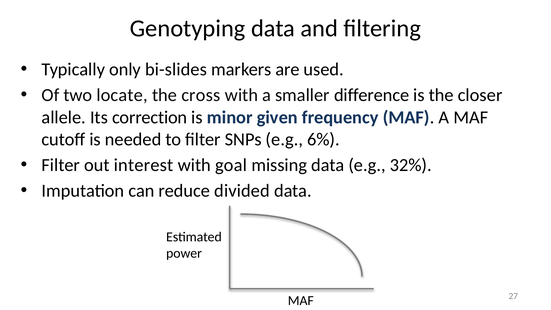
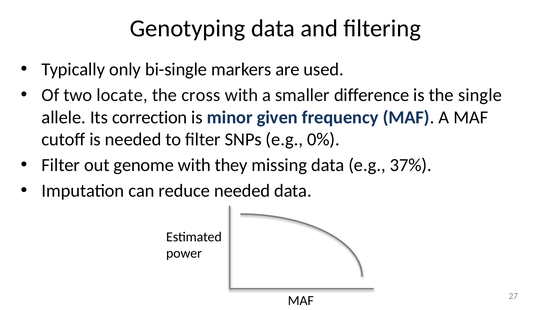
bi-slides: bi-slides -> bi-single (176, 70)
closer: closer -> single (480, 95)
6%: 6% -> 0% (323, 139)
interest: interest -> genome (144, 165)
goal: goal -> they (231, 165)
32%: 32% -> 37% (411, 165)
reduce divided: divided -> needed (242, 191)
